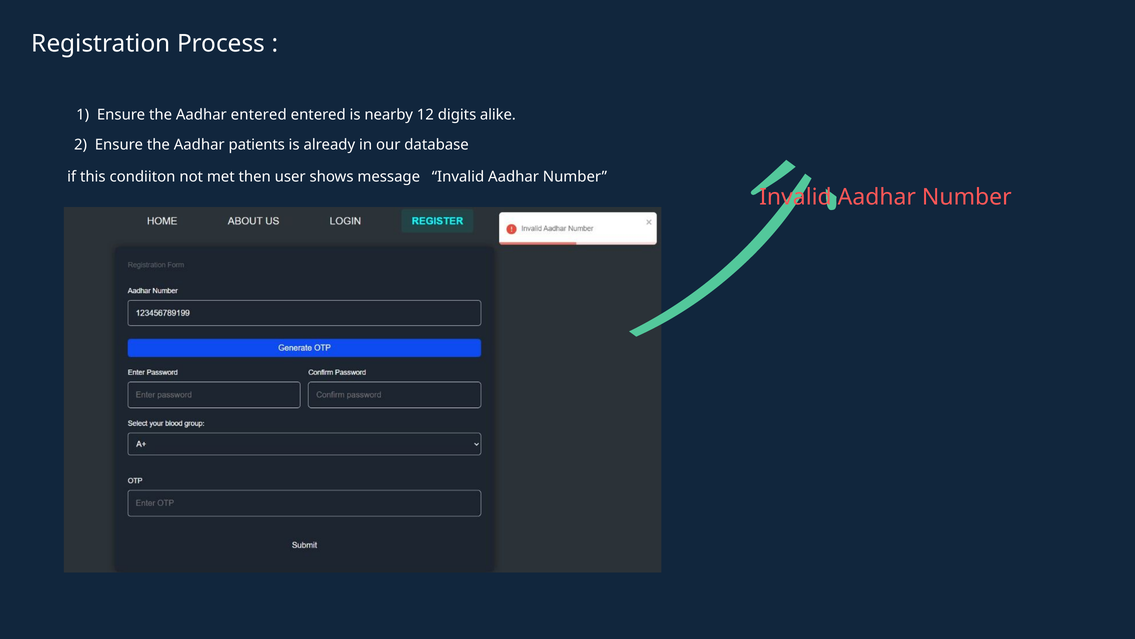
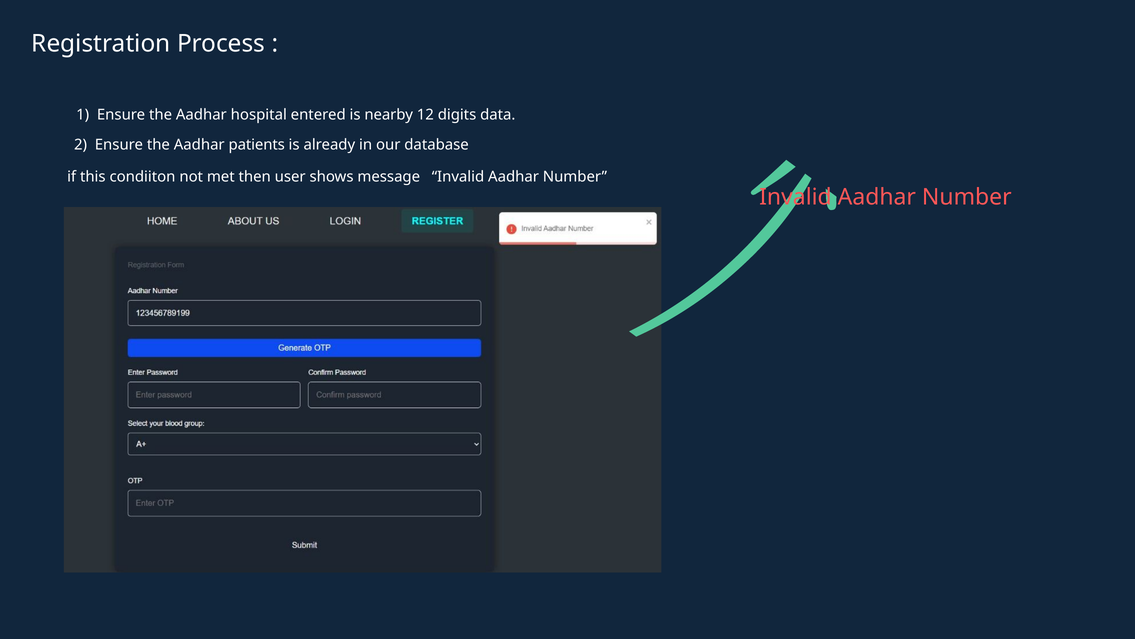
Aadhar entered: entered -> hospital (259, 115)
alike: alike -> data (498, 115)
